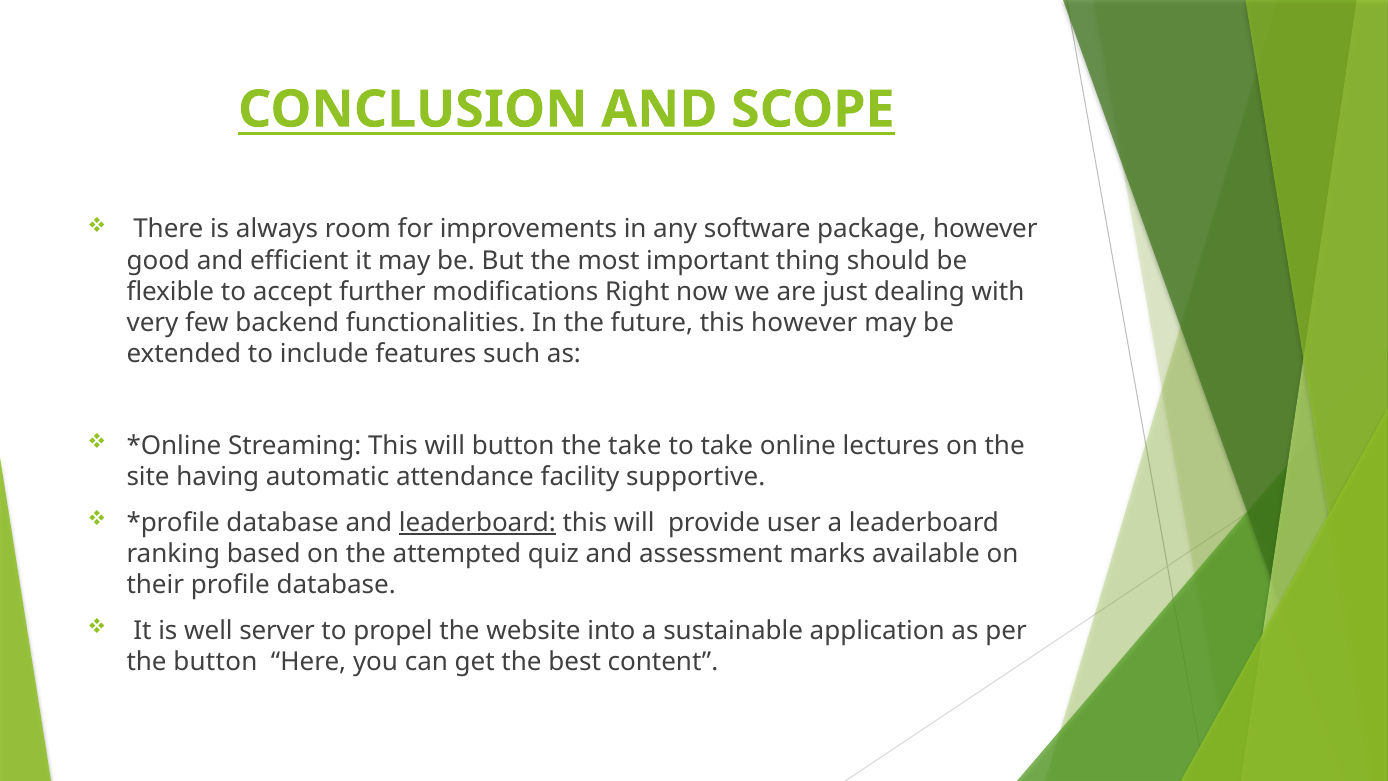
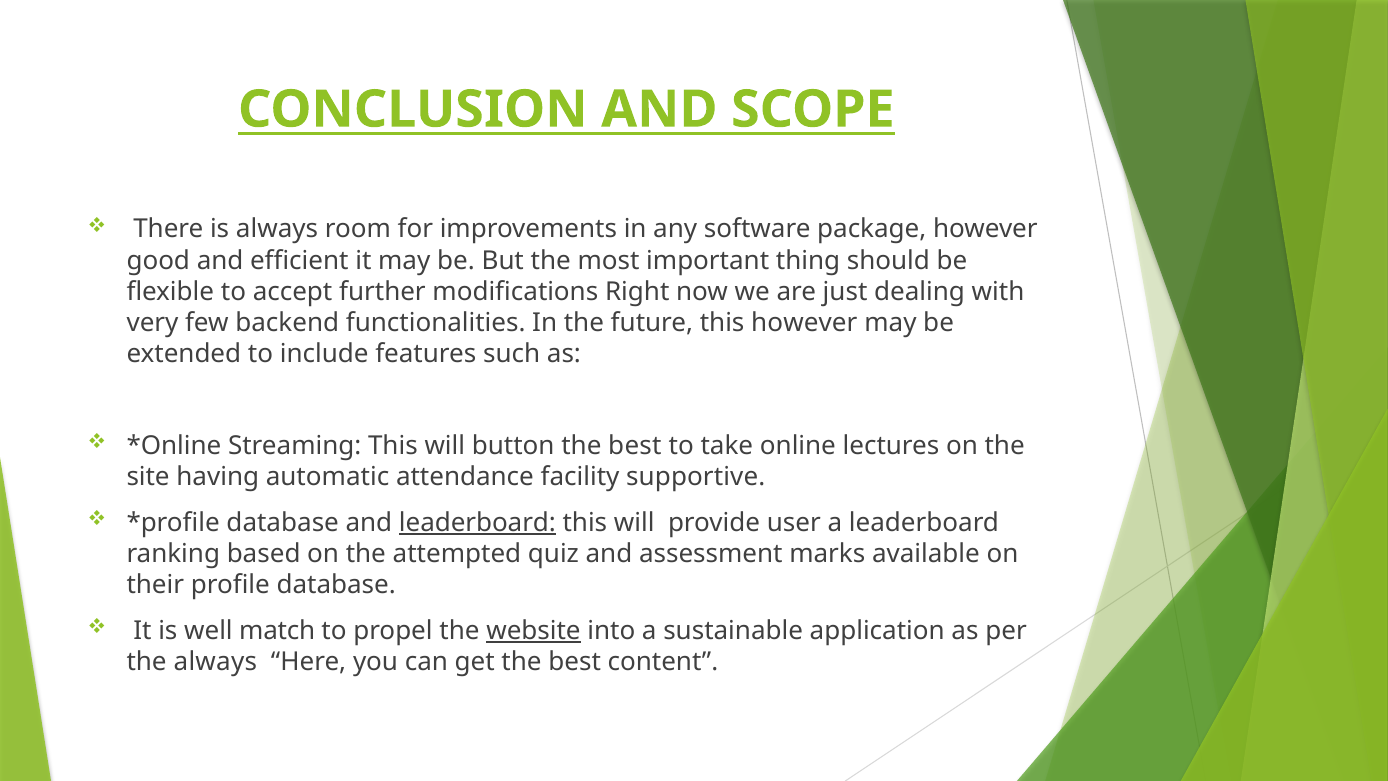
take: take -> best (635, 445)
server: server -> match (277, 631)
website underline: none -> present (533, 631)
the button: button -> always (215, 662)
